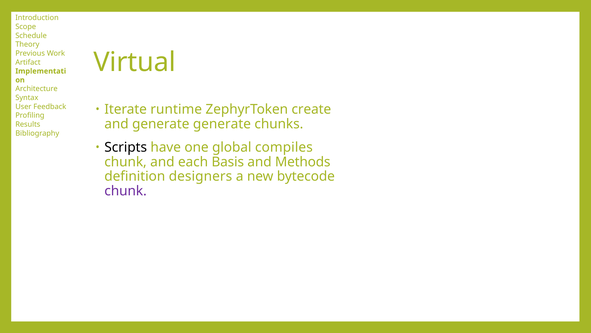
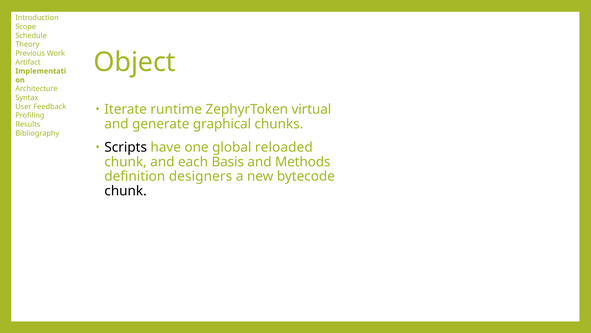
Virtual: Virtual -> Object (135, 62)
create: create -> virtual (311, 109)
generate generate: generate -> graphical (222, 124)
compiles: compiles -> reloaded (284, 147)
chunk colour: purple -> black (126, 191)
